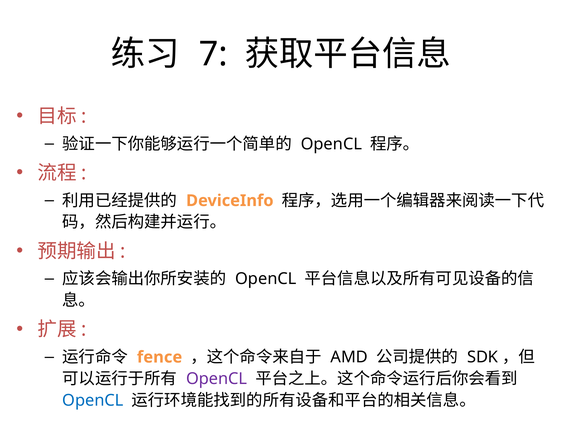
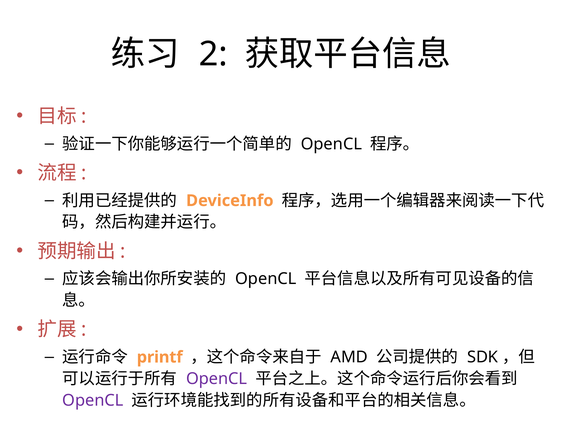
7: 7 -> 2 (213, 54)
fence: fence -> printf (160, 358)
OpenCL colour: blue -> purple (93, 401)
